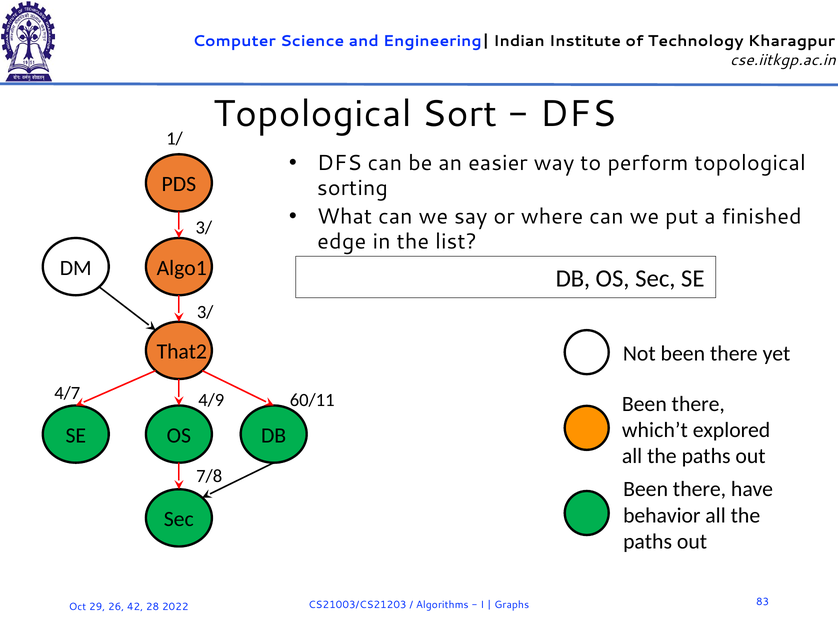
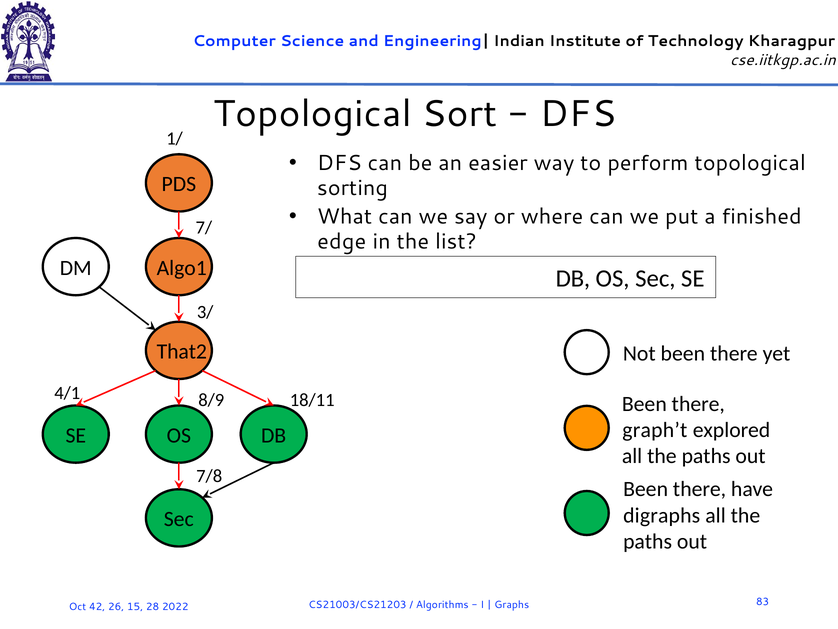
3/: 3/ -> 7/ (204, 227)
4/7: 4/7 -> 4/1 (67, 393)
4/9: 4/9 -> 8/9 (211, 400)
60/11: 60/11 -> 18/11 (312, 400)
which’t: which’t -> graph’t (655, 430)
behavior: behavior -> digraphs (662, 515)
29: 29 -> 42 (97, 606)
42: 42 -> 15 (135, 606)
